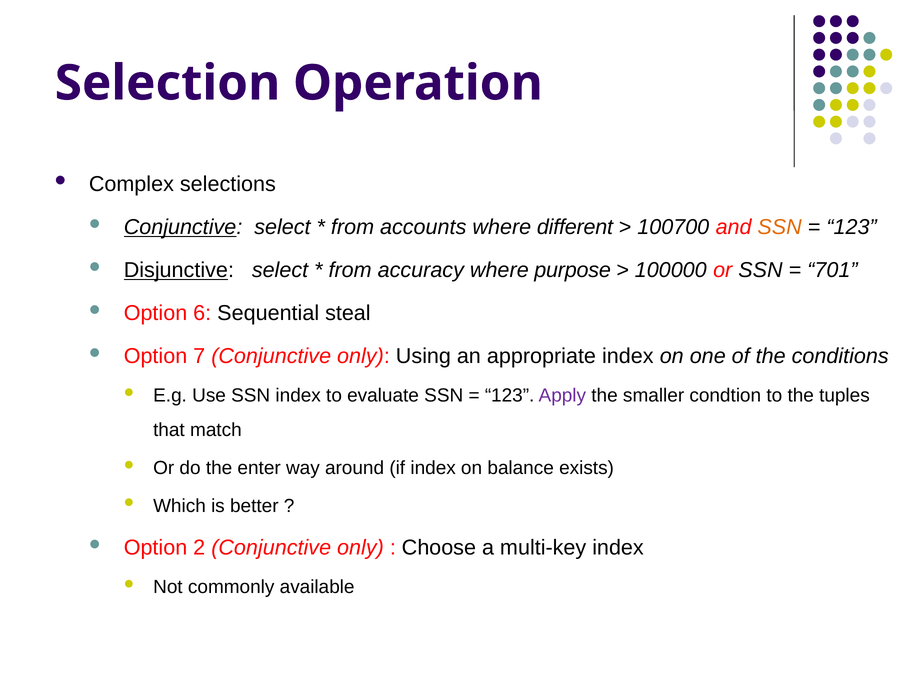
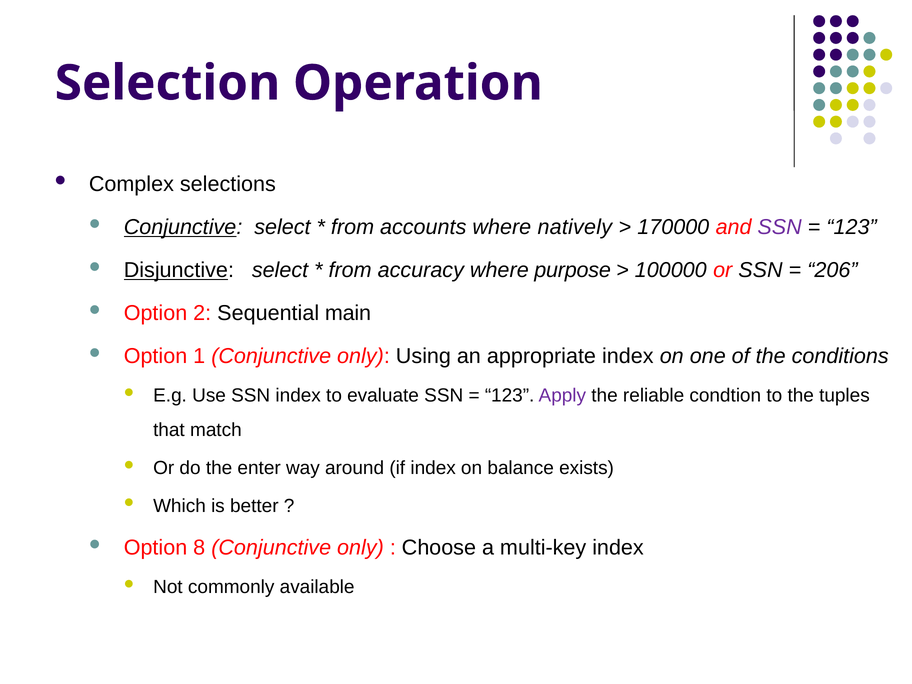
different: different -> natively (575, 227)
100700: 100700 -> 170000 (673, 227)
SSN colour: orange -> purple (780, 227)
701: 701 -> 206 (832, 270)
6: 6 -> 2 (202, 313)
steal: steal -> main (348, 313)
7: 7 -> 1 (199, 356)
smaller: smaller -> reliable (654, 396)
2: 2 -> 8 (199, 547)
